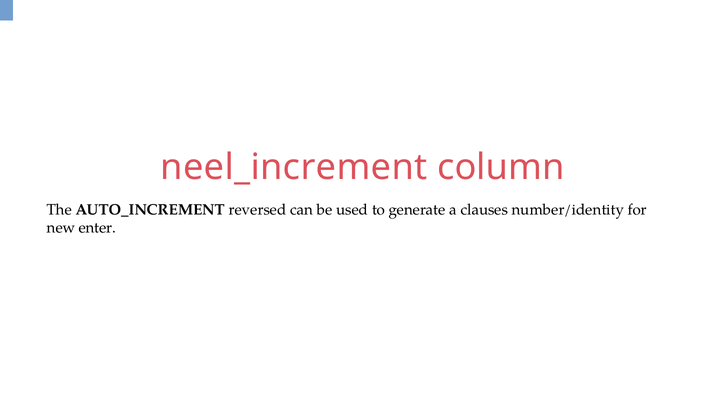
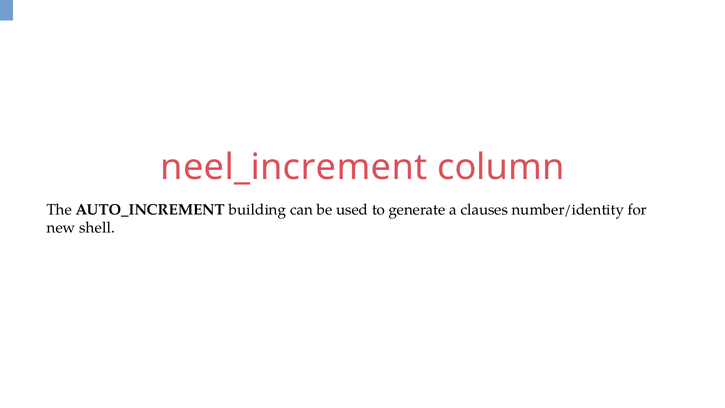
reversed: reversed -> building (258, 209)
enter: enter -> shell (97, 228)
